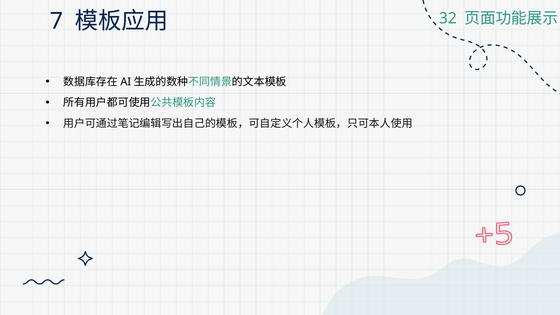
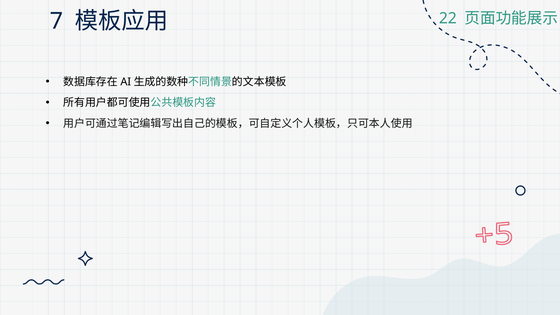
32: 32 -> 22 (448, 18)
